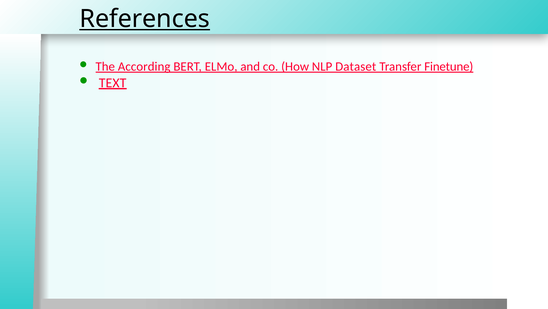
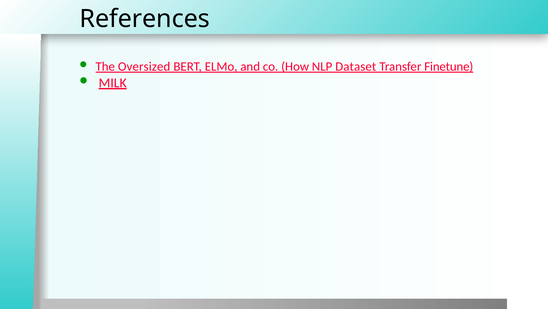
References underline: present -> none (145, 19)
According: According -> Oversized (144, 66)
TEXT: TEXT -> MILK (113, 83)
